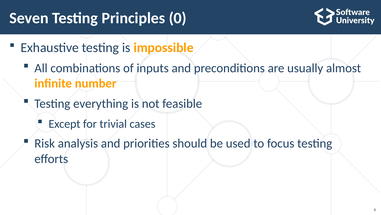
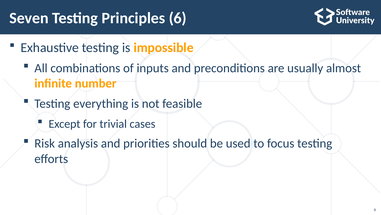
Principles 0: 0 -> 6 (178, 18)
